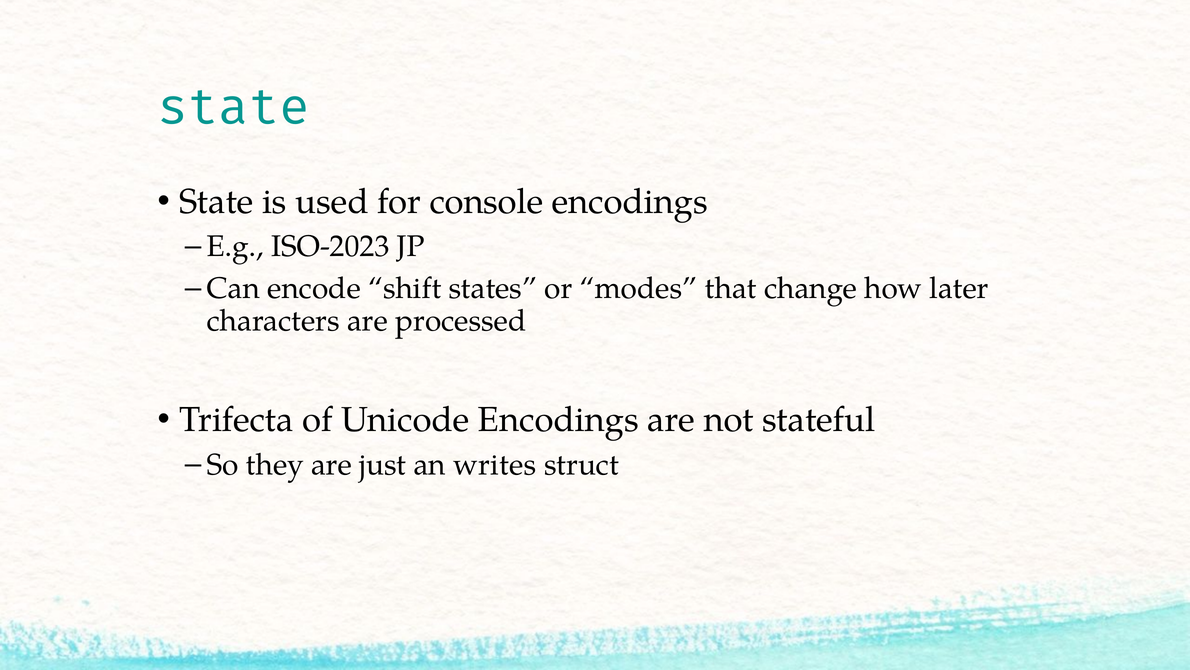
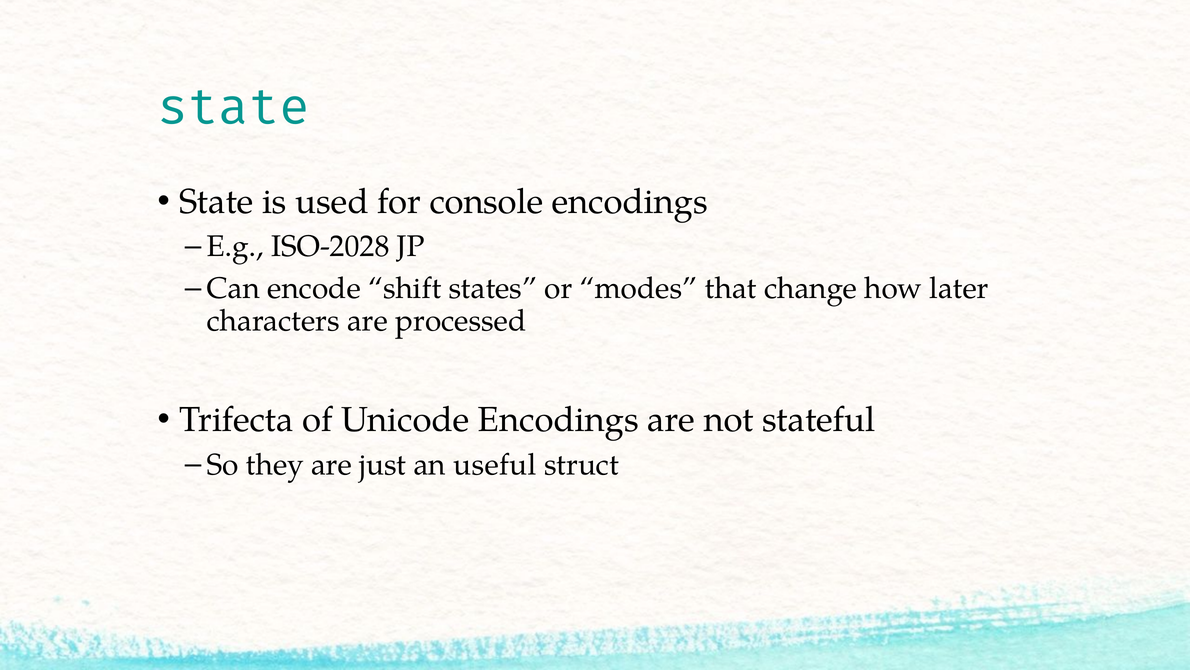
ISO-2023: ISO-2023 -> ISO-2028 (330, 246)
writes: writes -> useful (495, 464)
